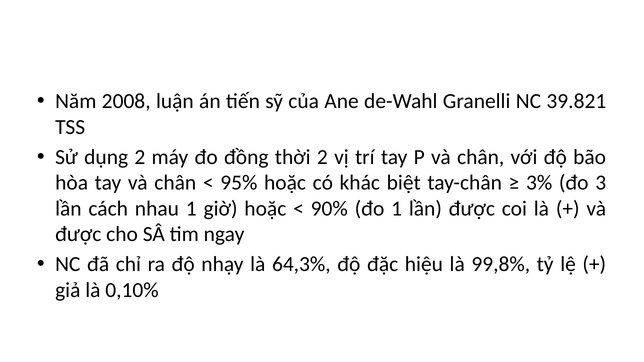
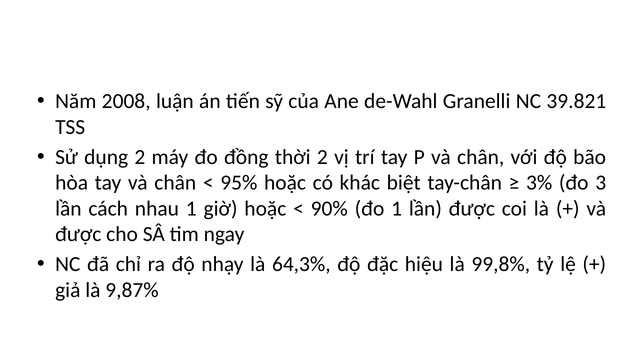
0,10%: 0,10% -> 9,87% (132, 290)
